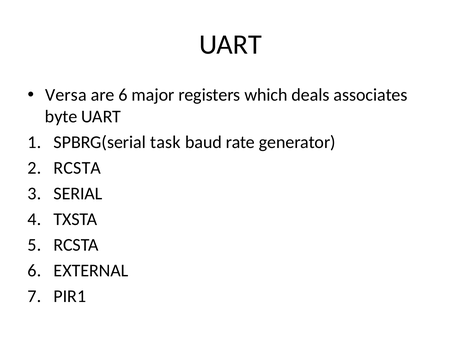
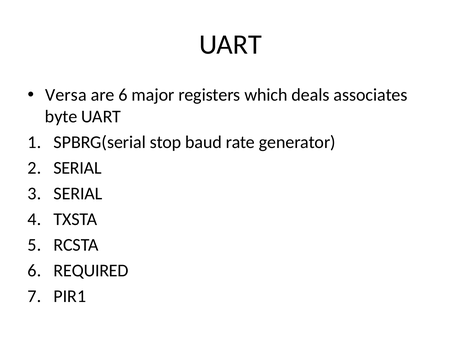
task: task -> stop (166, 142)
RCSTA: RCSTA -> SERIAL (77, 168)
EXTERNAL: EXTERNAL -> REQUIRED (91, 270)
